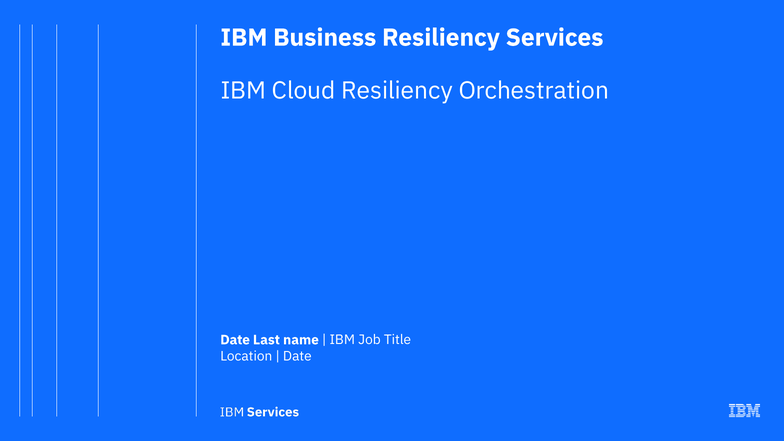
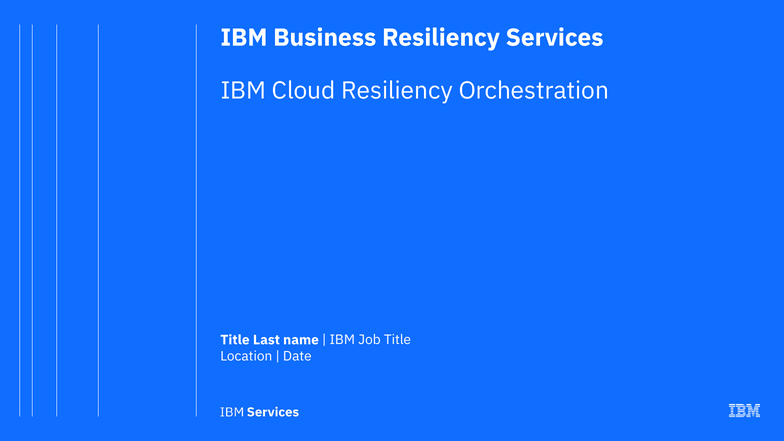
Date: Date -> Title (235, 340)
